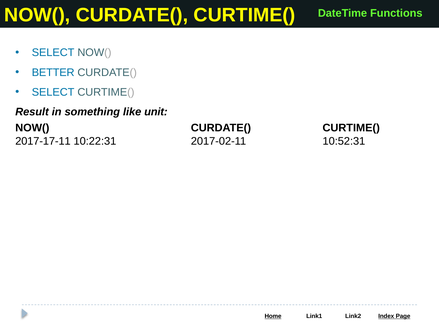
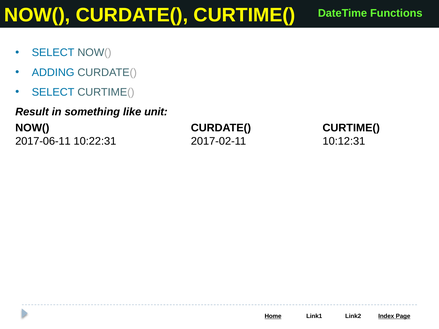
BETTER: BETTER -> ADDING (53, 72)
2017-17-11: 2017-17-11 -> 2017-06-11 (43, 141)
10:52:31: 10:52:31 -> 10:12:31 (344, 141)
